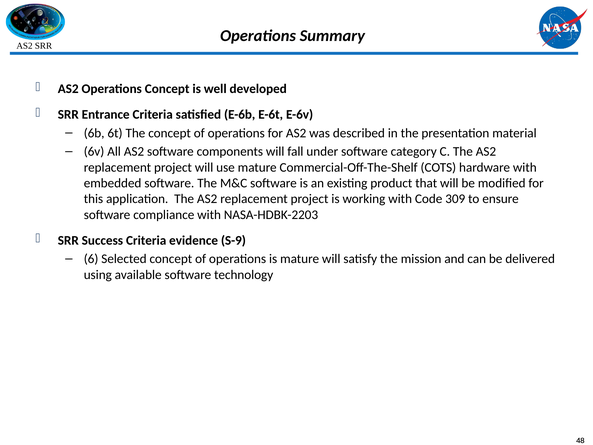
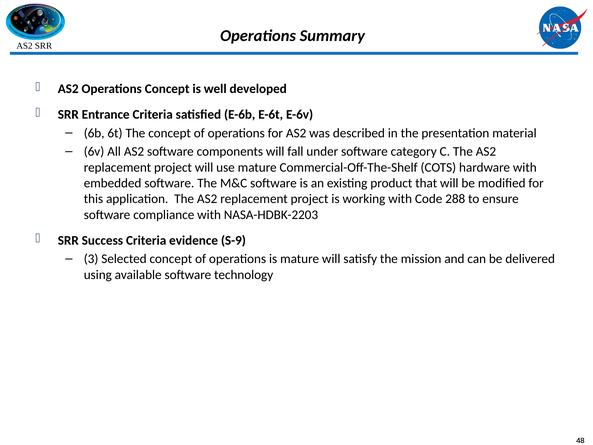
309: 309 -> 288 (455, 199)
6: 6 -> 3 (91, 259)
